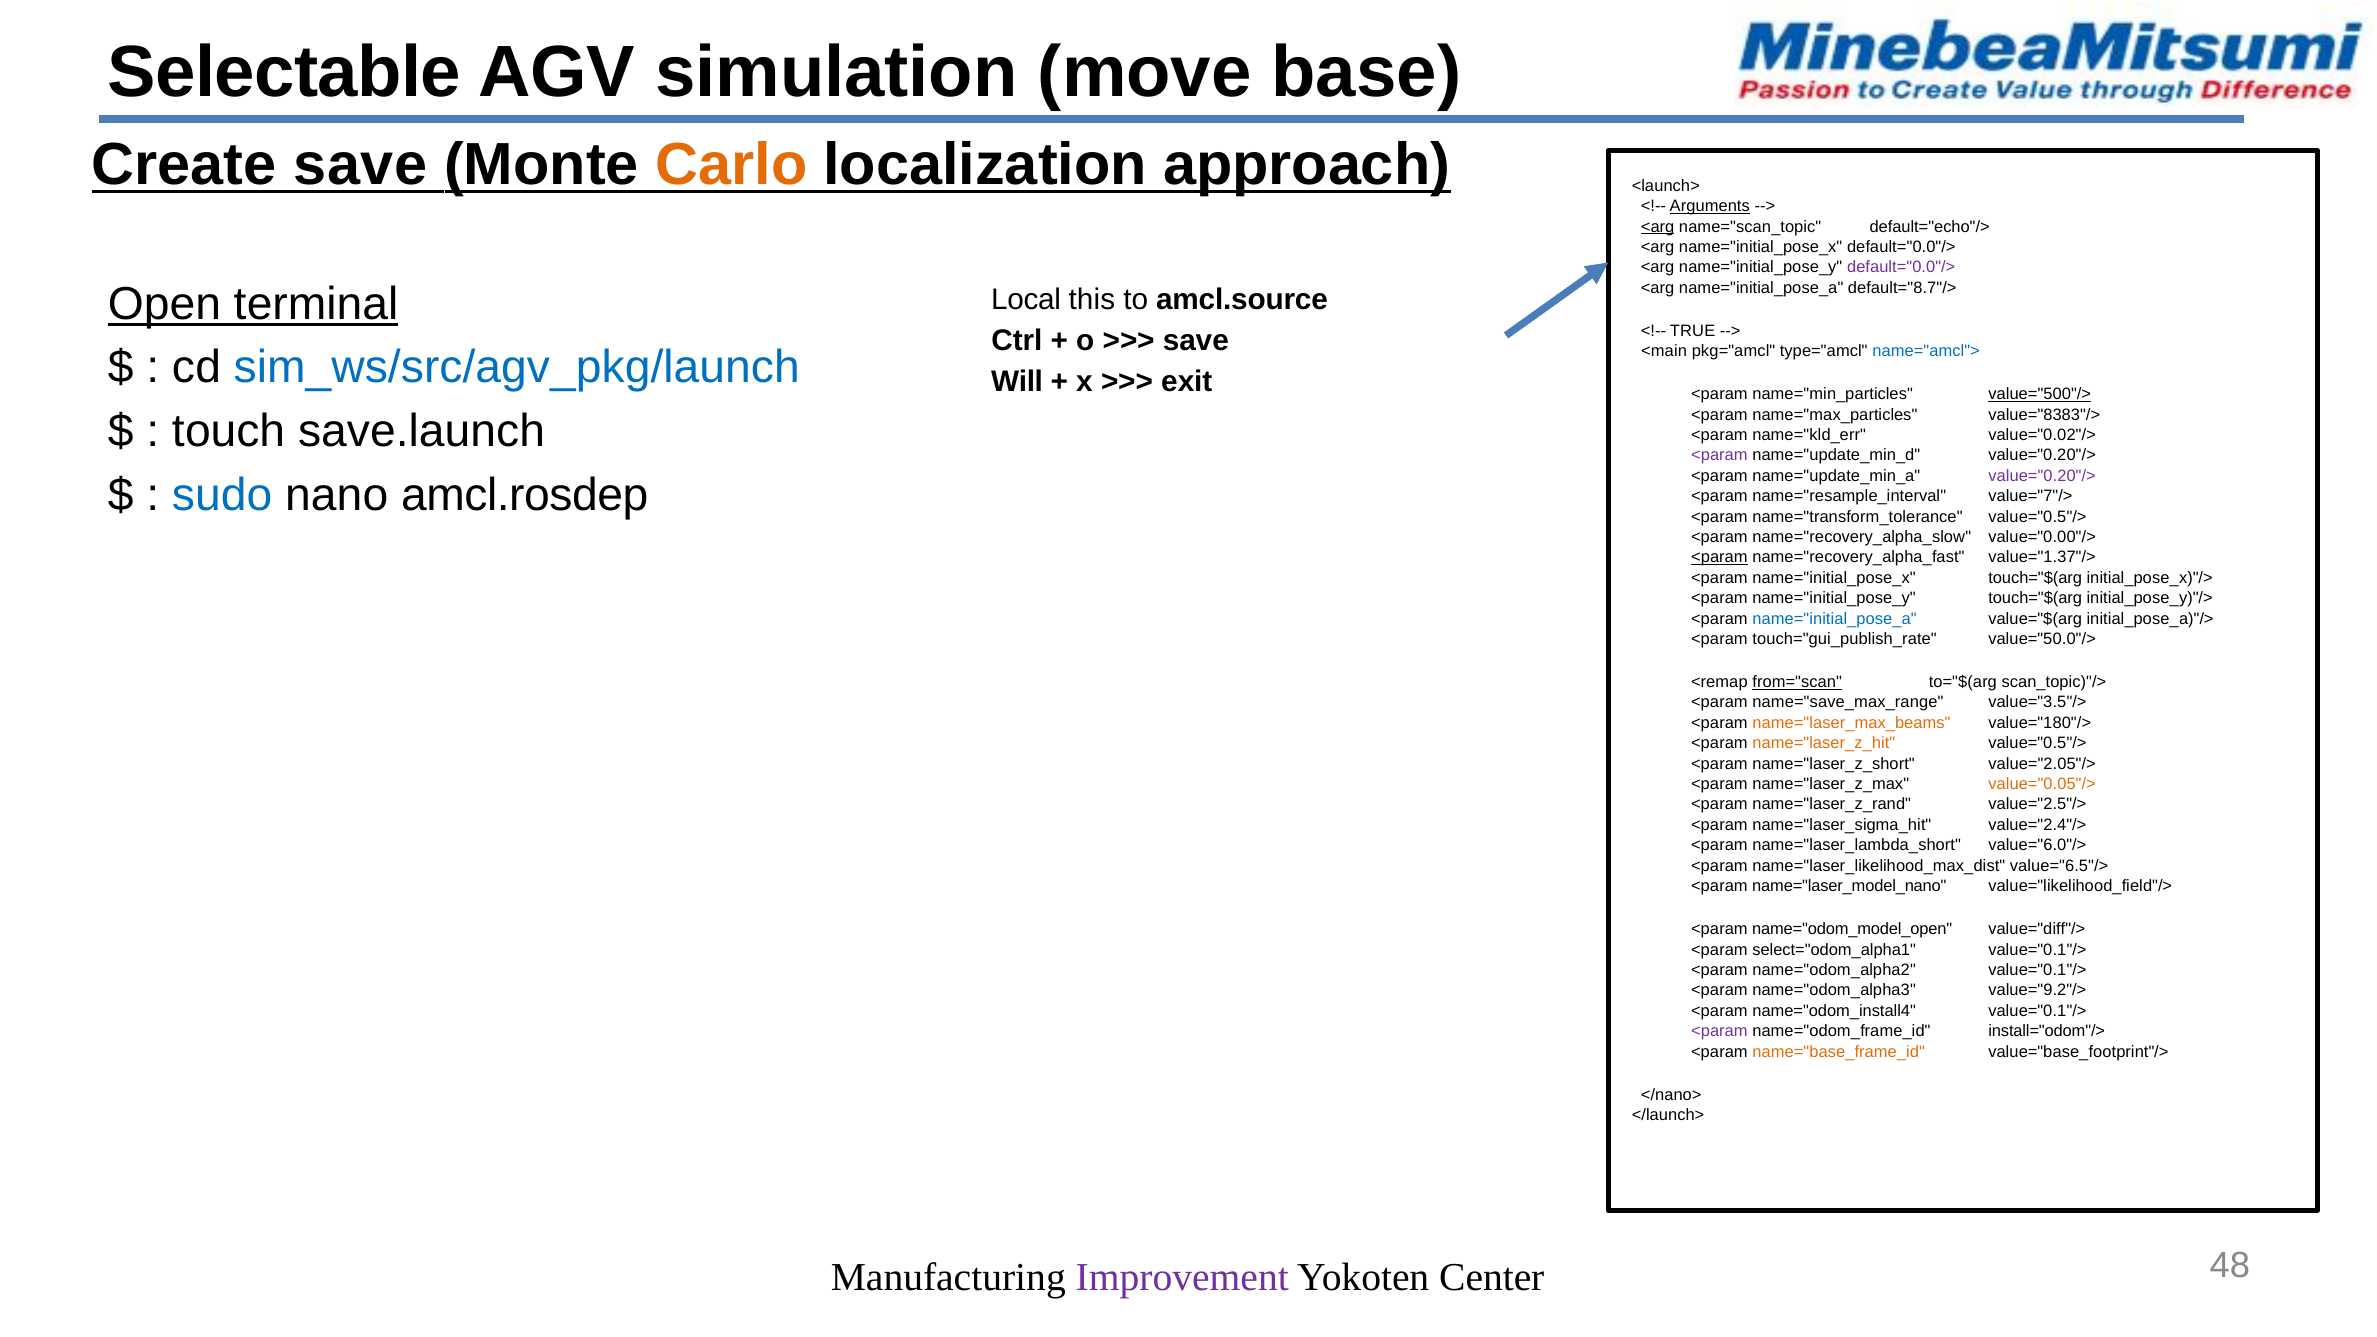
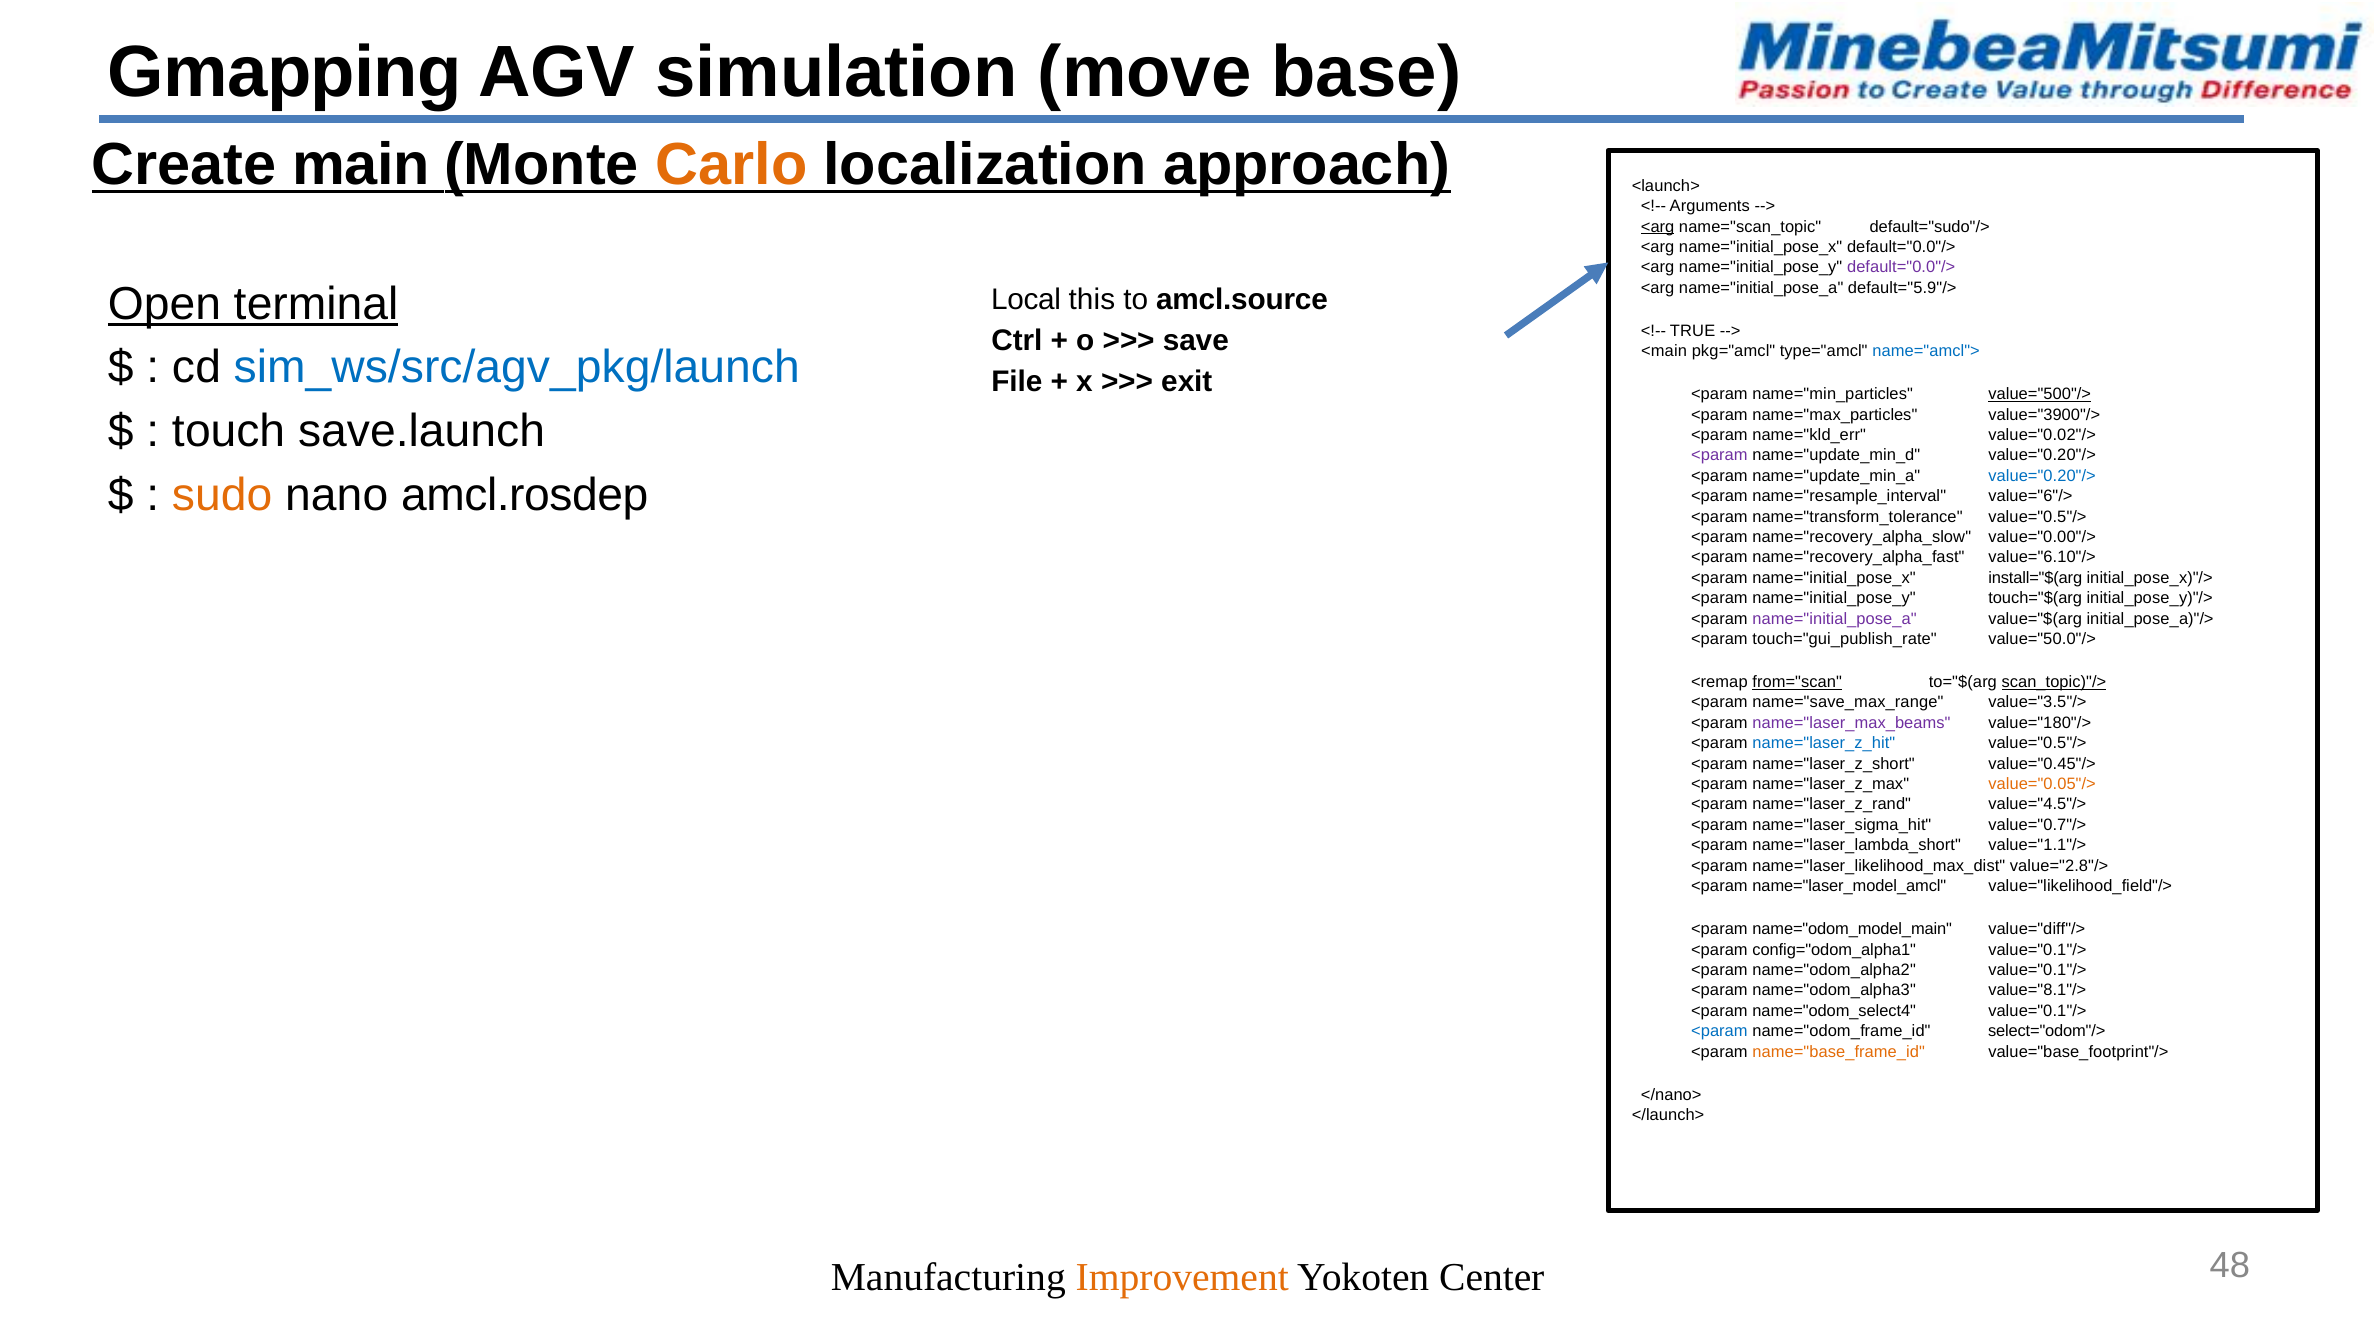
Selectable: Selectable -> Gmapping (285, 72)
Create save: save -> main (361, 165)
Arguments underline: present -> none (1710, 206)
default="echo"/>: default="echo"/> -> default="sudo"/> (1930, 227)
default="8.7"/>: default="8.7"/> -> default="5.9"/> (1902, 288)
Will: Will -> File (1017, 381)
value="8383"/>: value="8383"/> -> value="3900"/> (2044, 415)
value="0.20"/> colour: purple -> blue (2042, 476)
sudo colour: blue -> orange (222, 495)
value="7"/>: value="7"/> -> value="6"/> (2030, 496)
<param underline: present -> none (1719, 558)
value="1.37"/>: value="1.37"/> -> value="6.10"/> (2042, 558)
name="initial_pose_x touch="$(arg: touch="$(arg -> install="$(arg (2035, 578)
name="initial_pose_a colour: blue -> purple (1835, 619)
scan_topic)"/> underline: none -> present (2054, 682)
name="laser_max_beams colour: orange -> purple (1851, 723)
name="laser_z_hit colour: orange -> blue (1824, 743)
value="2.05"/>: value="2.05"/> -> value="0.45"/> (2042, 764)
value="2.5"/>: value="2.5"/> -> value="4.5"/> (2037, 805)
value="2.4"/>: value="2.4"/> -> value="0.7"/> (2037, 825)
value="6.0"/>: value="6.0"/> -> value="1.1"/> (2037, 845)
value="6.5"/>: value="6.5"/> -> value="2.8"/> (2059, 866)
name="laser_model_nano: name="laser_model_nano -> name="laser_model_amcl (1849, 886)
name="odom_model_open: name="odom_model_open -> name="odom_model_main (1852, 929)
select="odom_alpha1: select="odom_alpha1 -> config="odom_alpha1 (1834, 950)
value="9.2"/>: value="9.2"/> -> value="8.1"/> (2037, 990)
name="odom_install4: name="odom_install4 -> name="odom_select4 (1834, 1011)
<param colour: purple -> blue (1719, 1031)
install="odom"/>: install="odom"/> -> select="odom"/> (2047, 1031)
Improvement colour: purple -> orange (1182, 1278)
